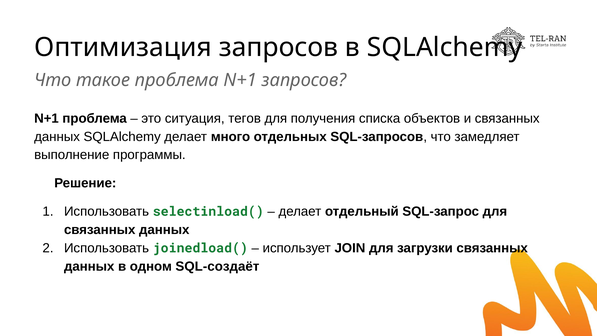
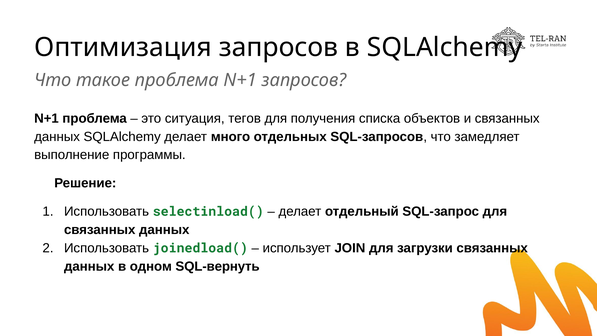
SQL-создаёт: SQL-создаёт -> SQL-вернуть (218, 266)
